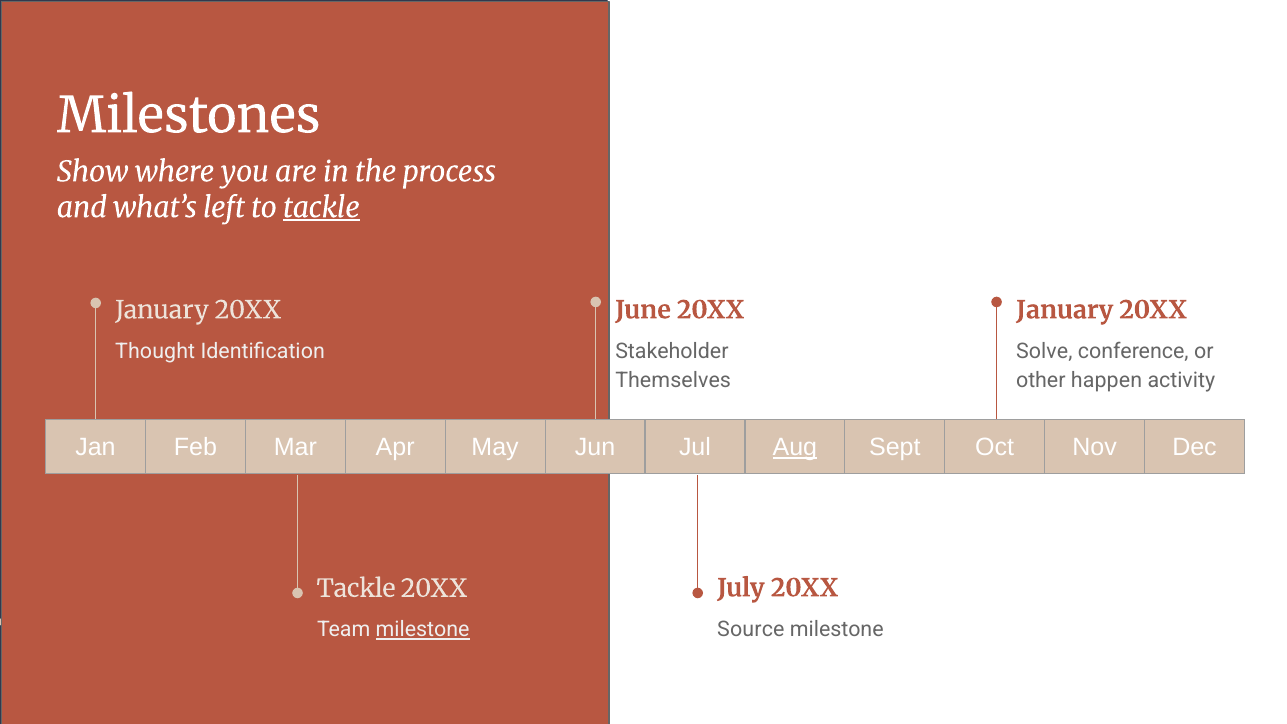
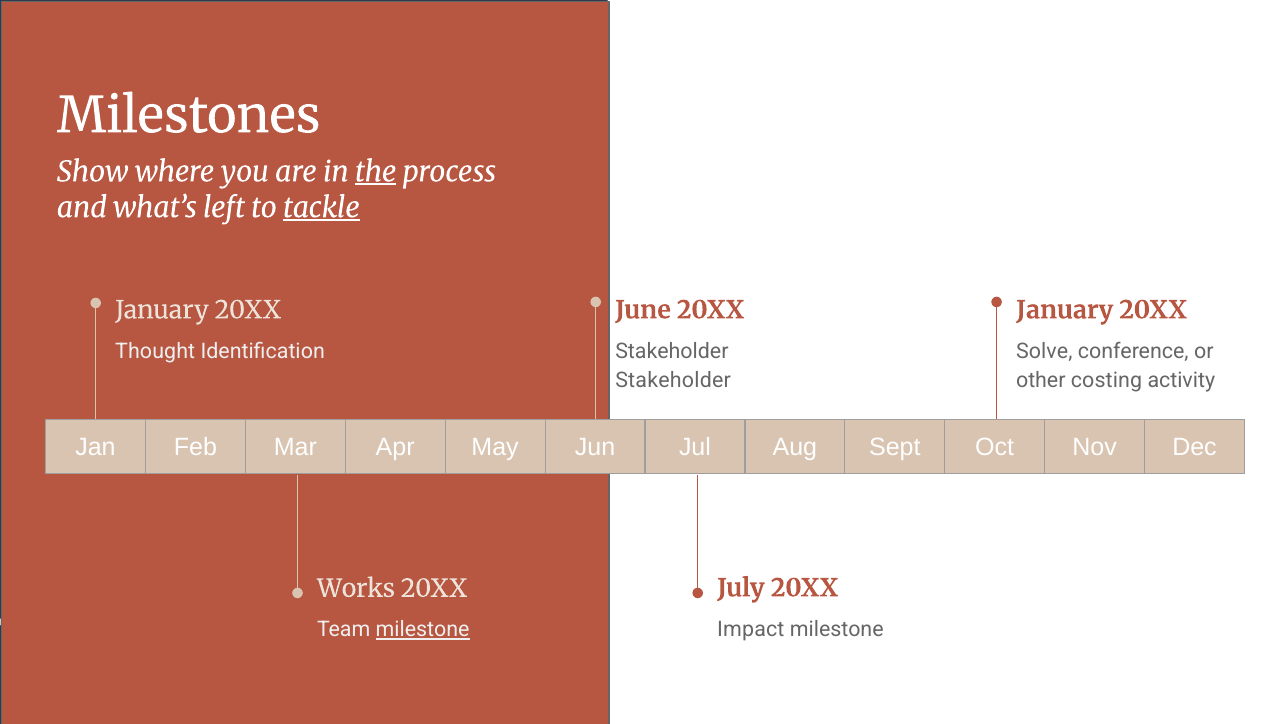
the underline: none -> present (376, 172)
Themselves: Themselves -> Stakeholder (673, 380)
happen: happen -> costing (1107, 380)
Aug underline: present -> none (795, 447)
Tackle: Tackle -> Works (356, 589)
Source: Source -> Impact (751, 629)
